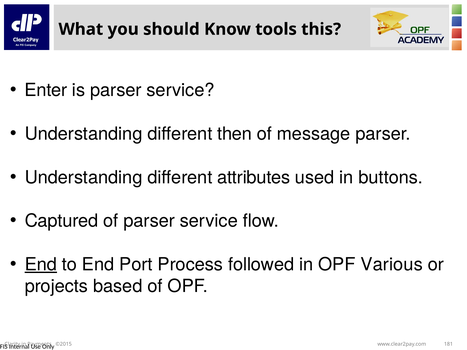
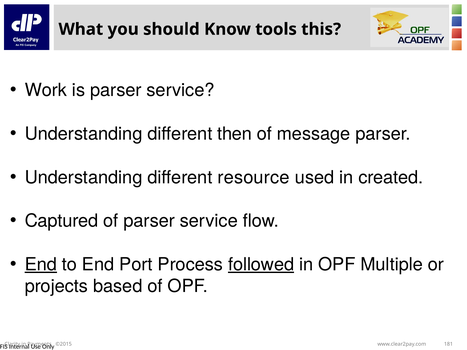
Enter: Enter -> Work (46, 90)
attributes: attributes -> resource (254, 177)
buttons: buttons -> created (391, 177)
followed underline: none -> present (261, 265)
Various: Various -> Multiple (392, 265)
